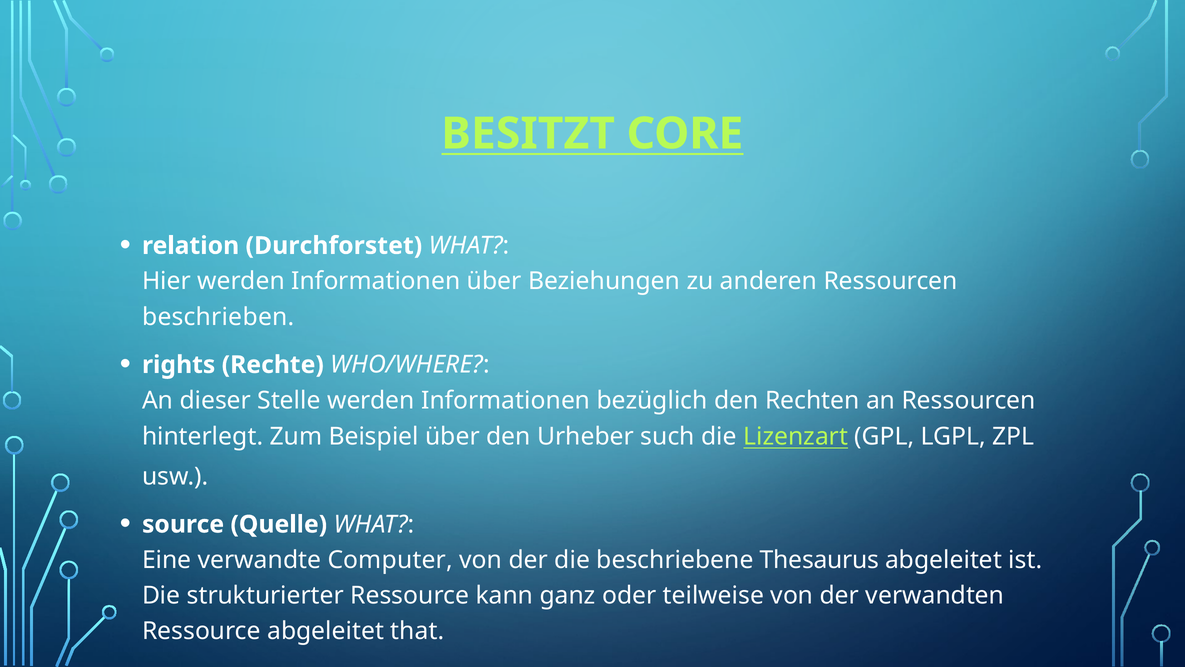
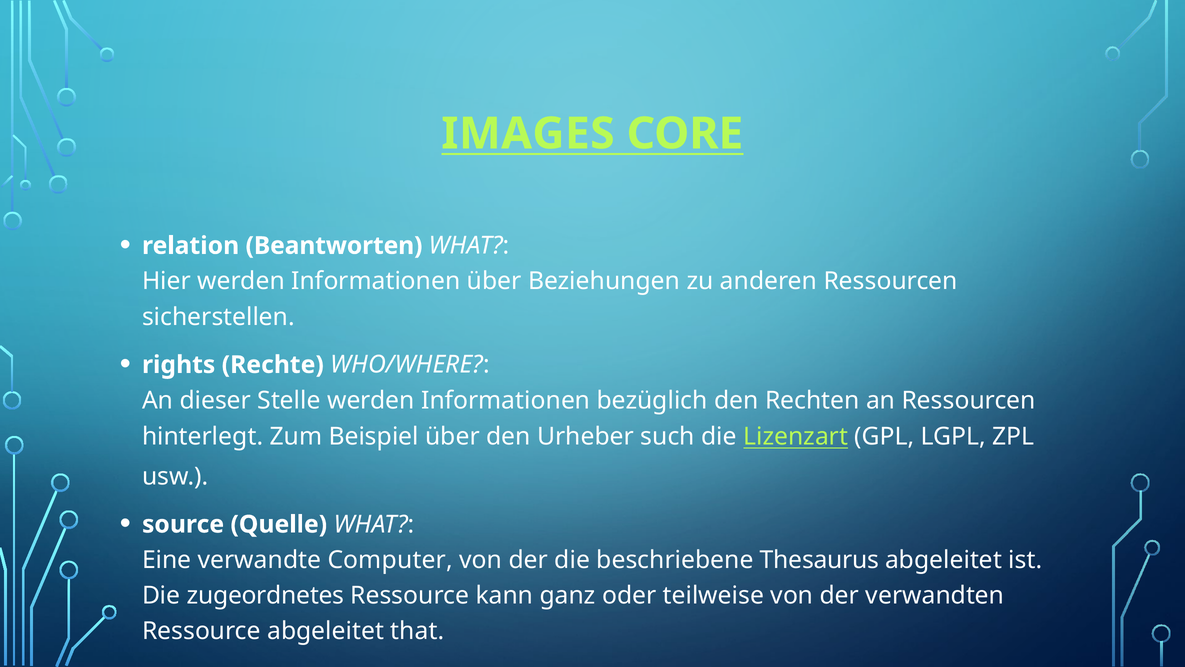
BESITZT: BESITZT -> IMAGES (528, 134)
Durchforstet: Durchforstet -> Beantworten (334, 246)
beschrieben: beschrieben -> sicherstellen (218, 317)
strukturierter: strukturierter -> zugeordnetes (265, 595)
